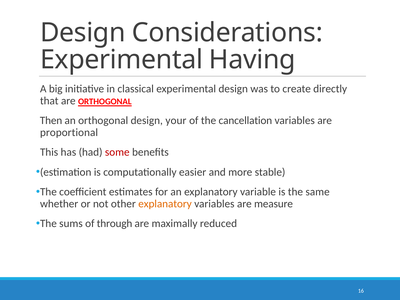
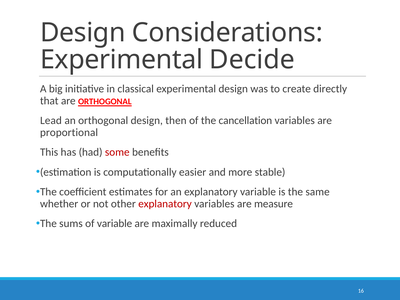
Having: Having -> Decide (252, 60)
Then: Then -> Lead (51, 120)
your: your -> then (176, 120)
explanatory colour: orange -> red (165, 204)
of through: through -> variable (115, 224)
